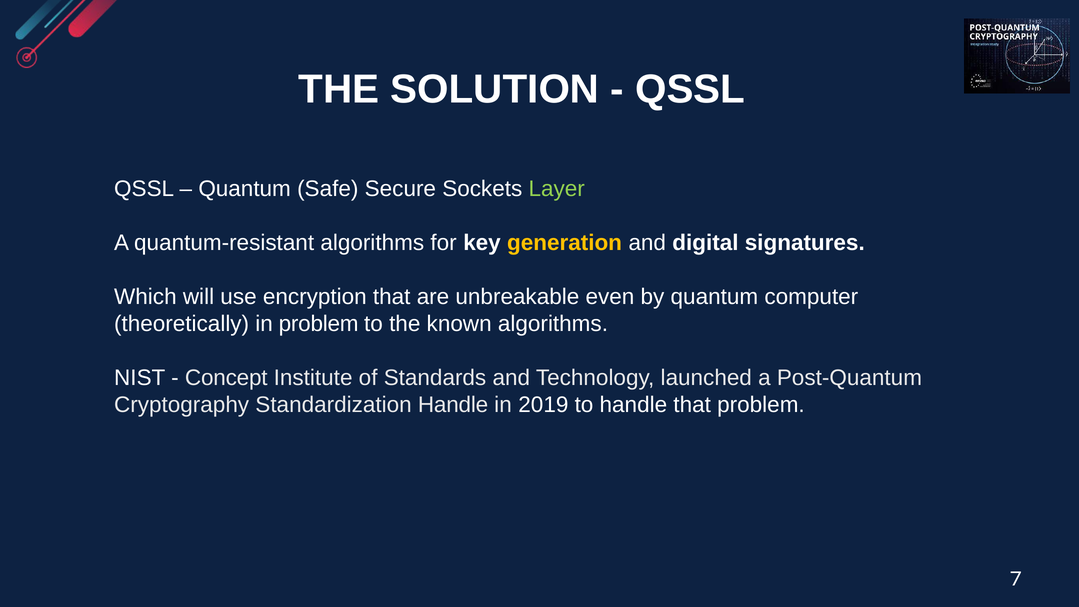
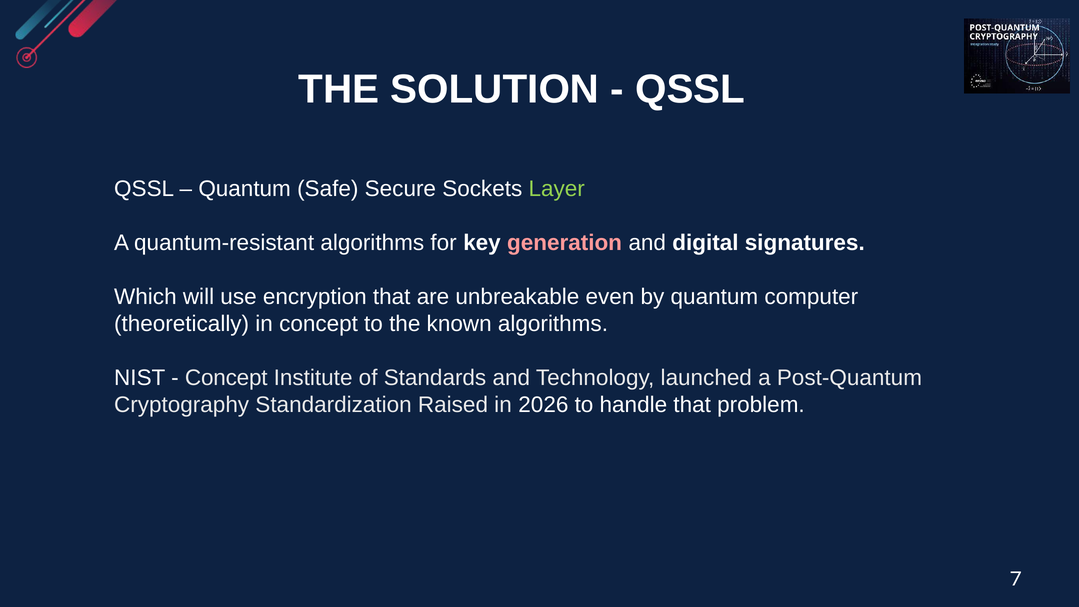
generation colour: yellow -> pink (565, 243)
in problem: problem -> concept (319, 324)
Standardization Handle: Handle -> Raised (453, 405)
2019: 2019 -> 2026 (543, 405)
